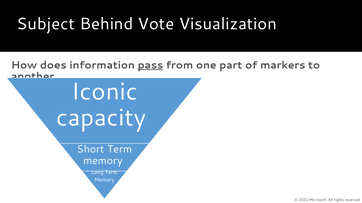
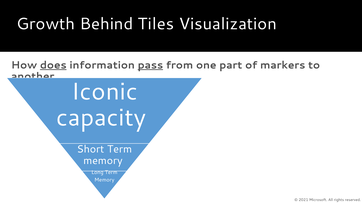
Subject: Subject -> Growth (46, 24)
Vote: Vote -> Tiles (156, 24)
does underline: none -> present (53, 65)
